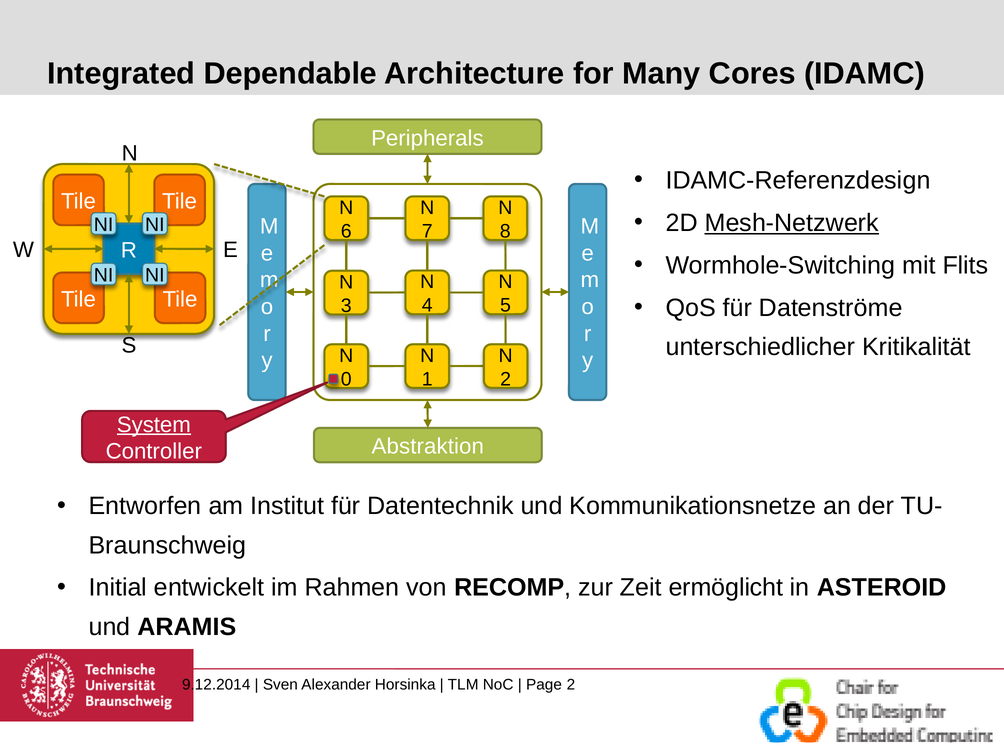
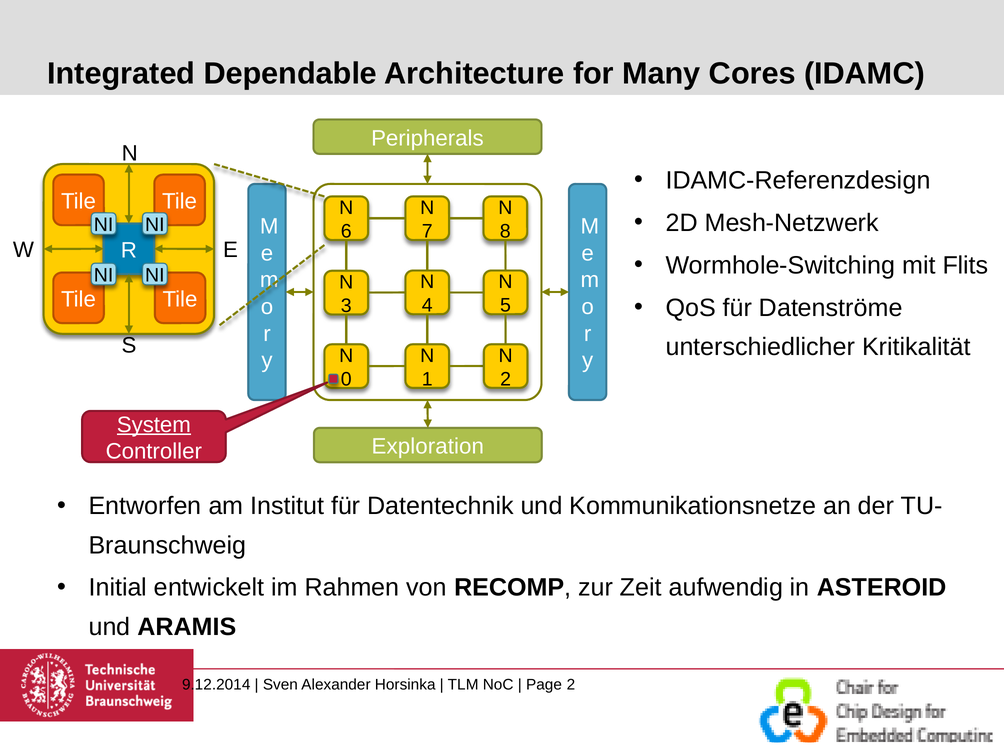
Mesh-Netzwerk underline: present -> none (792, 223)
Abstraktion: Abstraktion -> Exploration (428, 447)
ermöglicht: ermöglicht -> aufwendig (726, 588)
